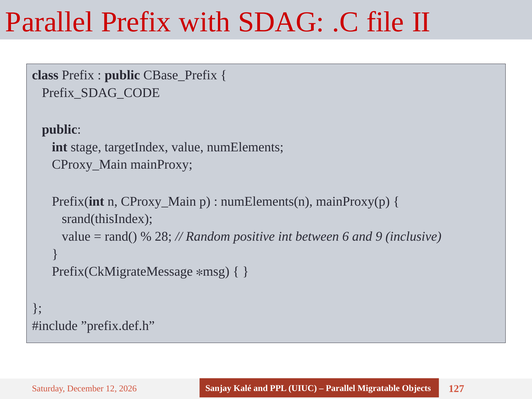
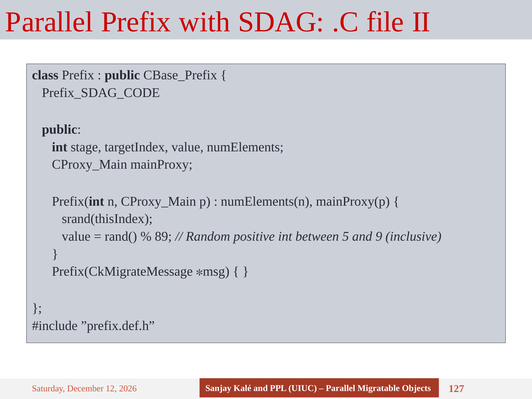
28: 28 -> 89 (163, 236)
6: 6 -> 5 (346, 236)
